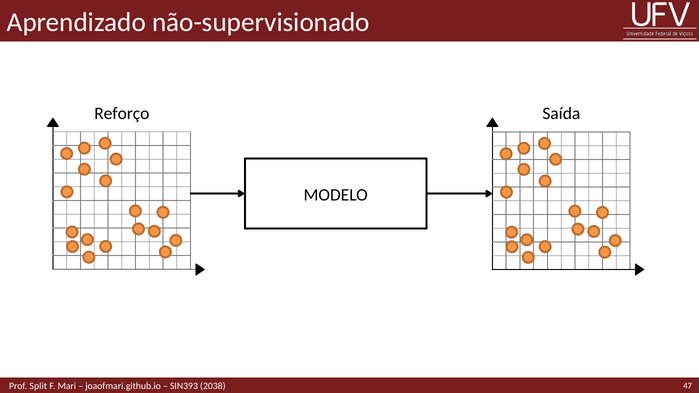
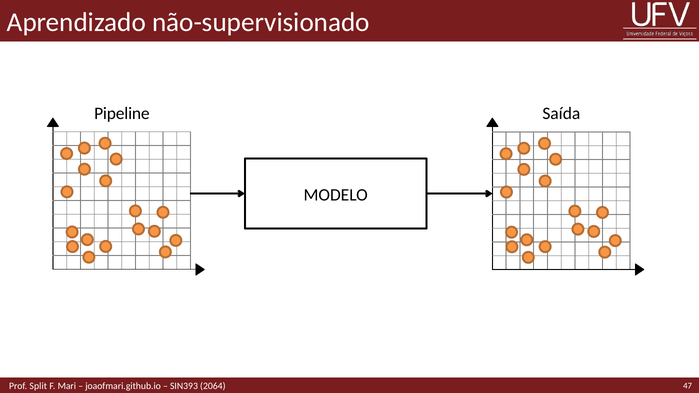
Reforço: Reforço -> Pipeline (122, 114)
2038: 2038 -> 2064 (213, 386)
